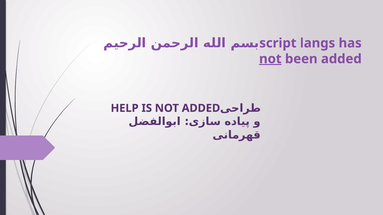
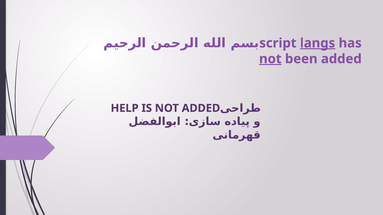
langs underline: none -> present (318, 43)
